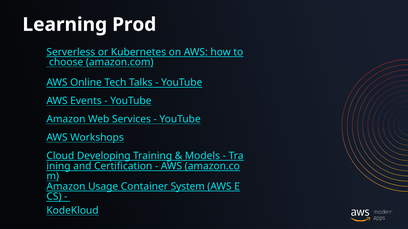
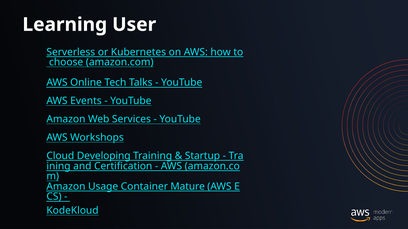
Prod: Prod -> User (134, 25)
Models: Models -> Startup (202, 156)
System: System -> Mature (188, 187)
